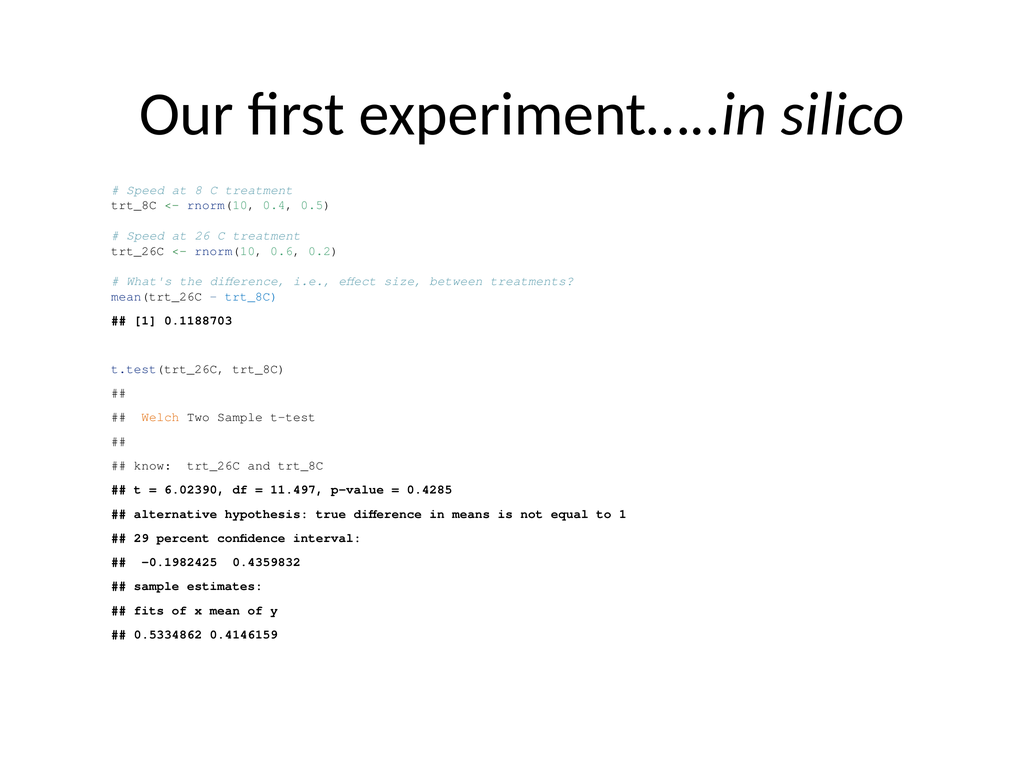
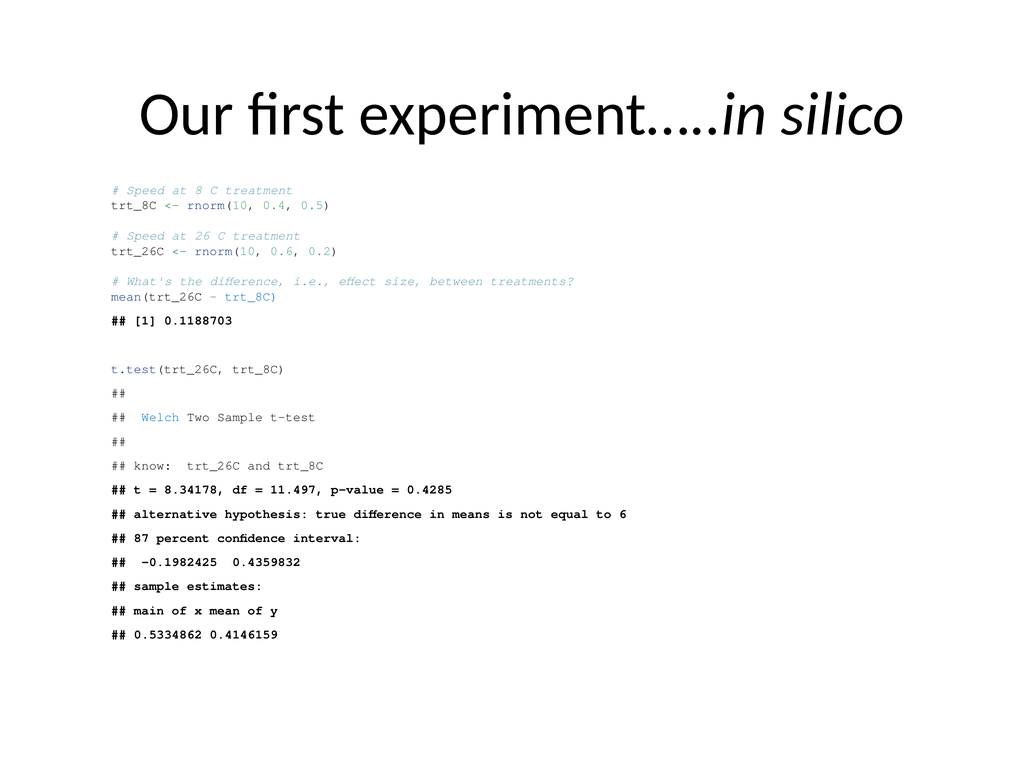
Welch colour: orange -> blue (160, 417)
6.02390: 6.02390 -> 8.34178 (195, 490)
to 1: 1 -> 6 (623, 514)
29: 29 -> 87 (141, 538)
fits: fits -> main (149, 611)
